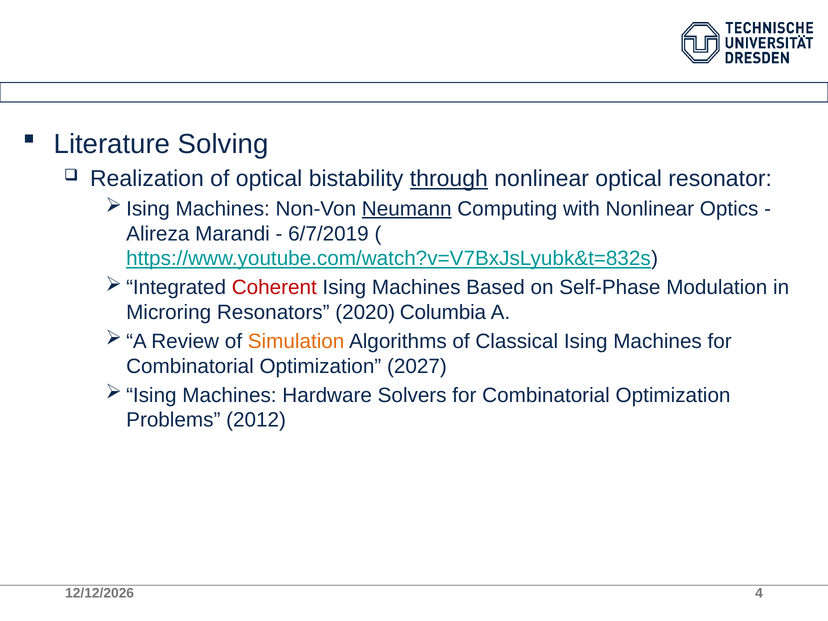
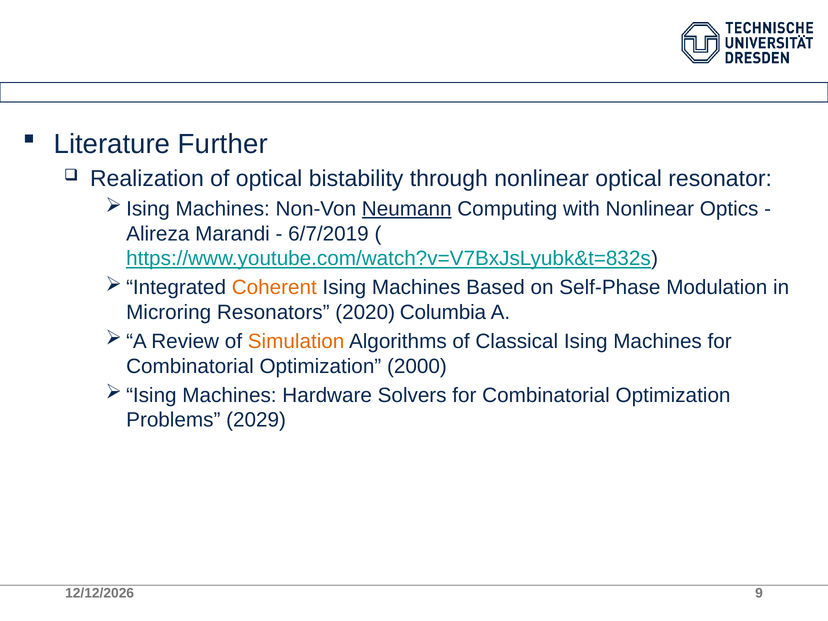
Solving: Solving -> Further (223, 144)
through underline: present -> none (449, 179)
Coherent colour: red -> orange (274, 288)
2027: 2027 -> 2000 (417, 366)
2012: 2012 -> 2029 (256, 420)
4: 4 -> 9 (759, 593)
